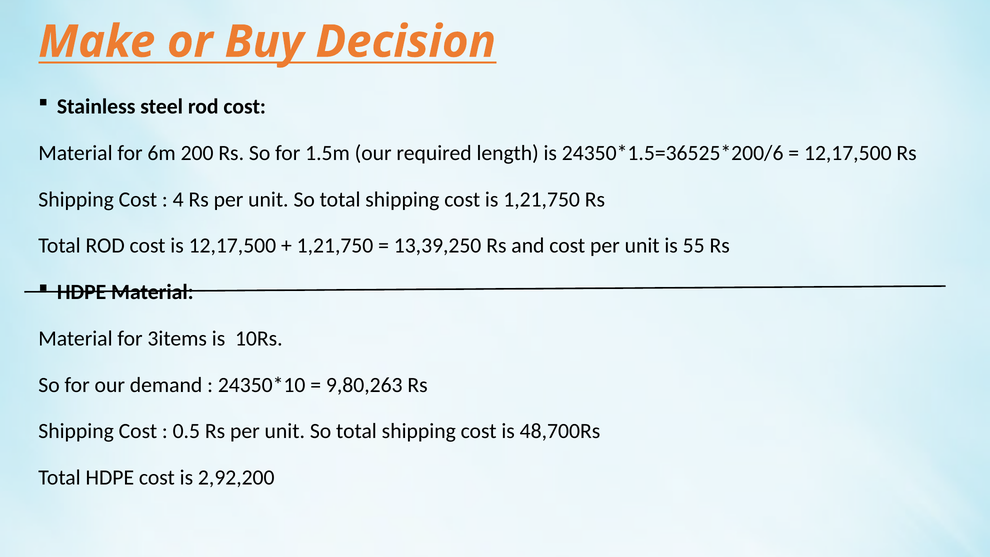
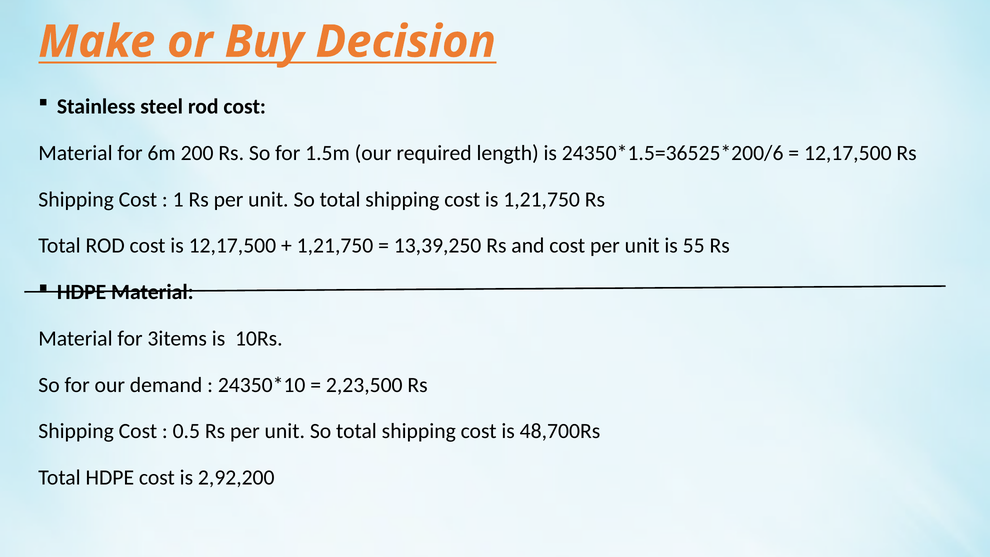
4: 4 -> 1 (178, 199)
9,80,263: 9,80,263 -> 2,23,500 (364, 385)
